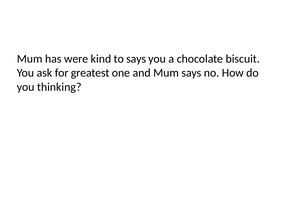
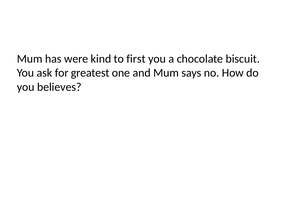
to says: says -> first (136, 59)
thinking: thinking -> believes (59, 87)
